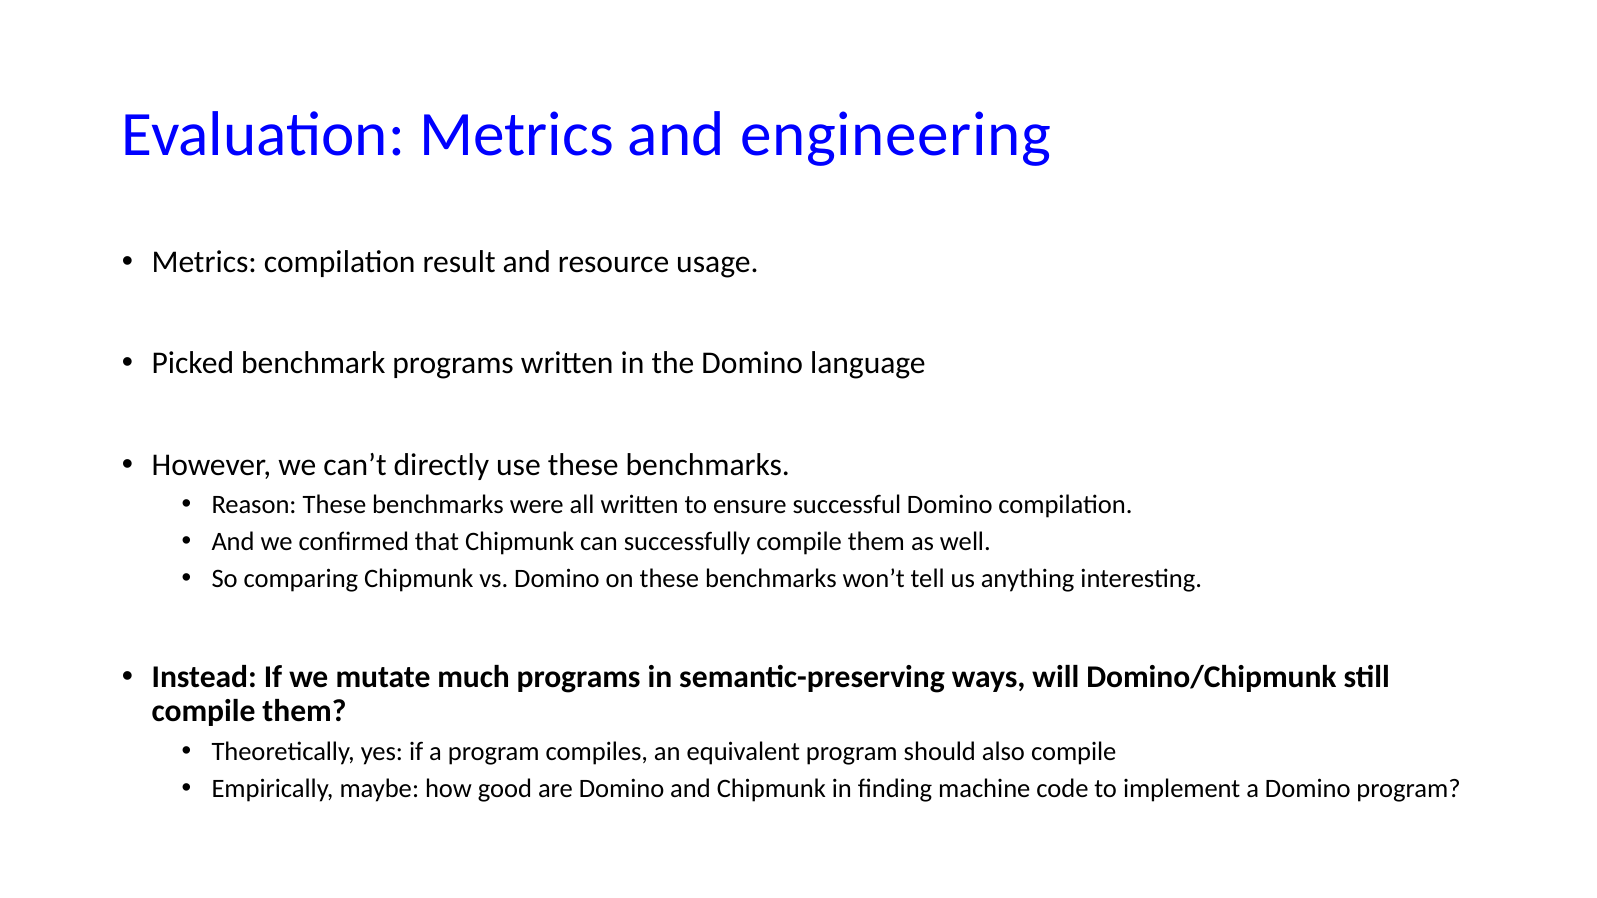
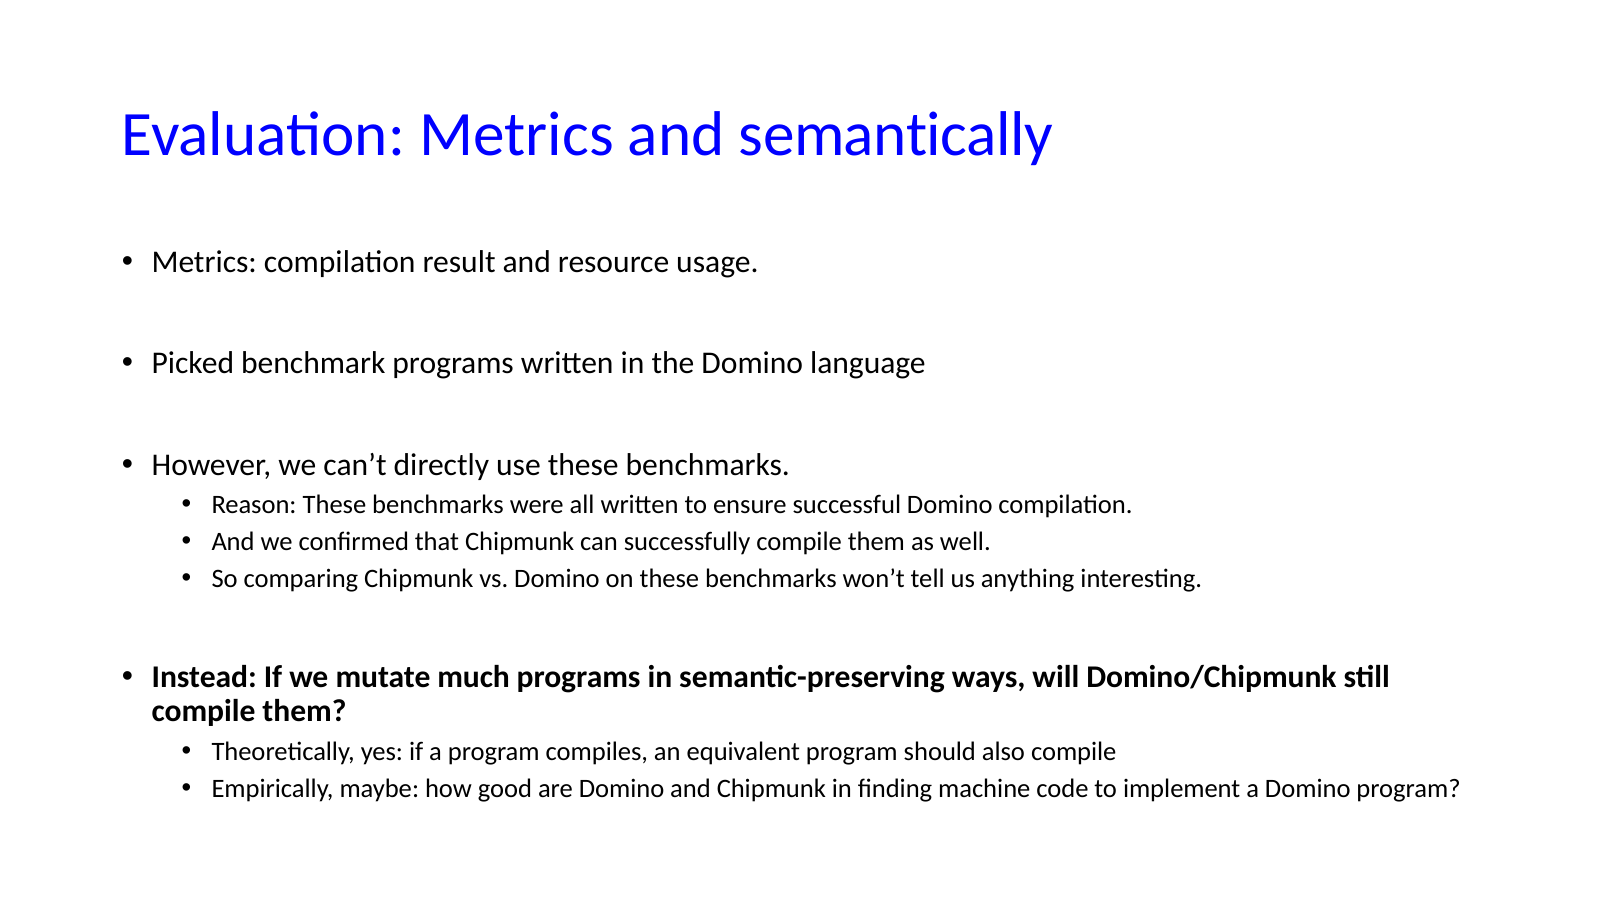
engineering: engineering -> semantically (896, 134)
